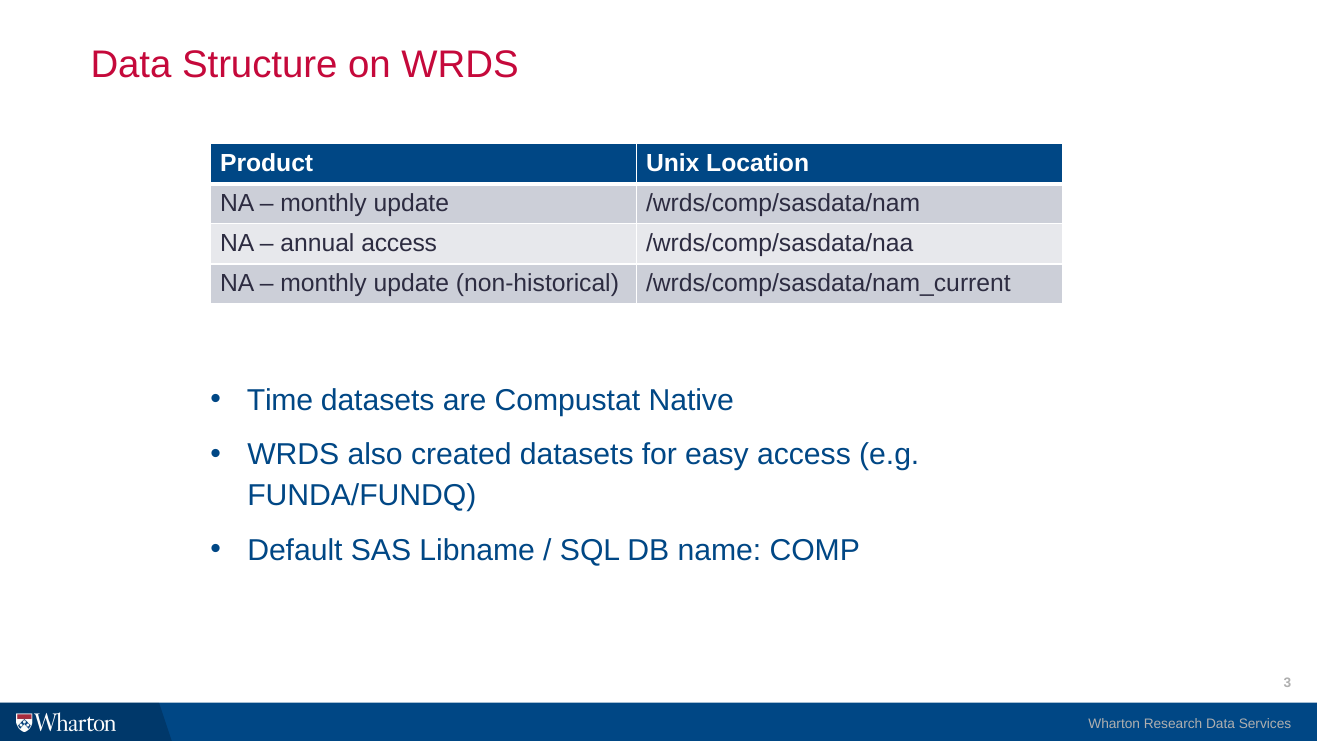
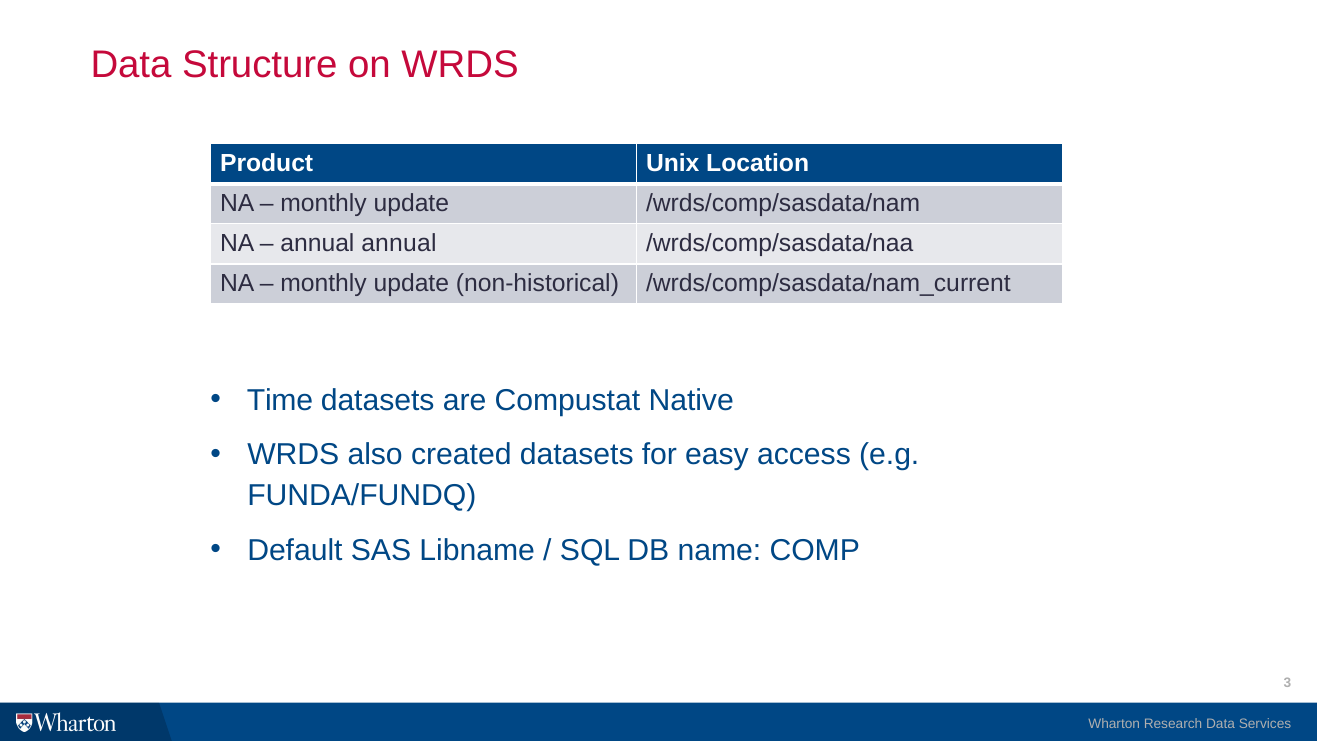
annual access: access -> annual (399, 243)
